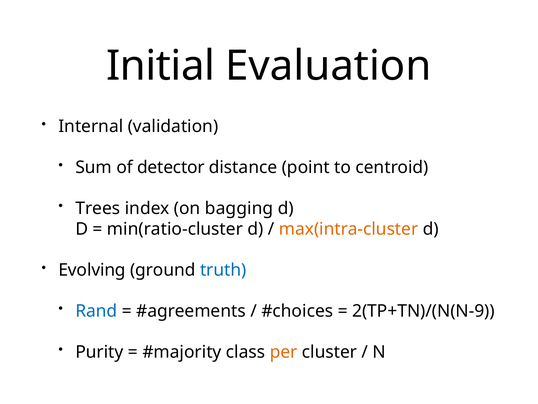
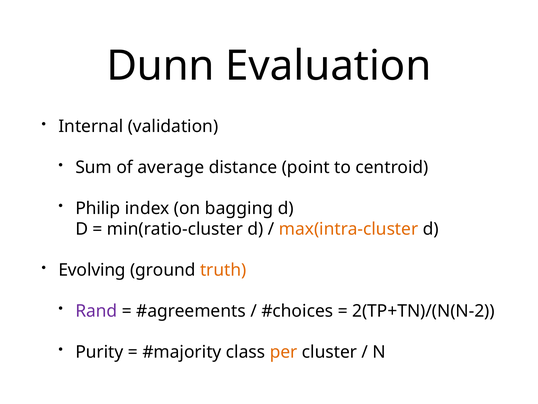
Initial: Initial -> Dunn (160, 66)
detector: detector -> average (171, 167)
Trees: Trees -> Philip (98, 208)
truth colour: blue -> orange (223, 270)
Rand colour: blue -> purple (96, 311)
2(TP+TN)/(N(N-9: 2(TP+TN)/(N(N-9 -> 2(TP+TN)/(N(N-2 (423, 311)
